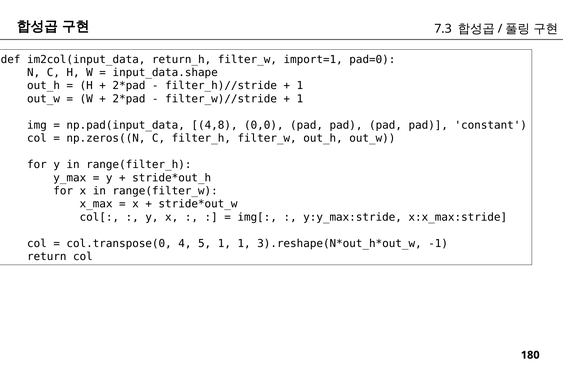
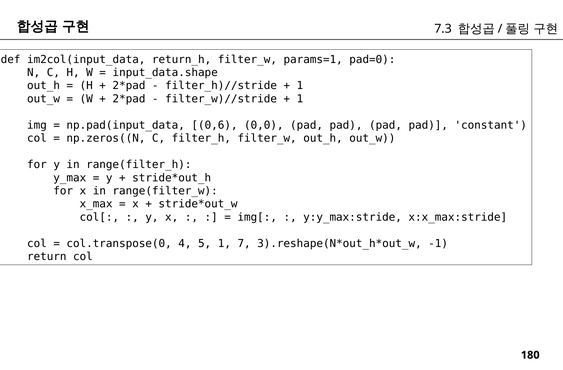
import=1: import=1 -> params=1 (313, 59)
4,8: 4,8 -> 0,6 (214, 125)
1 1: 1 -> 7 (244, 243)
